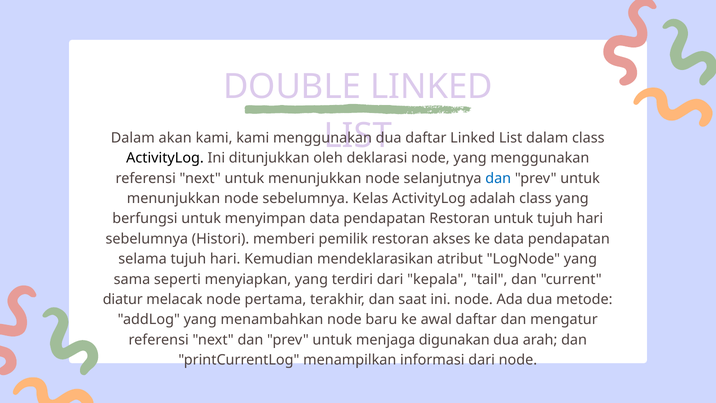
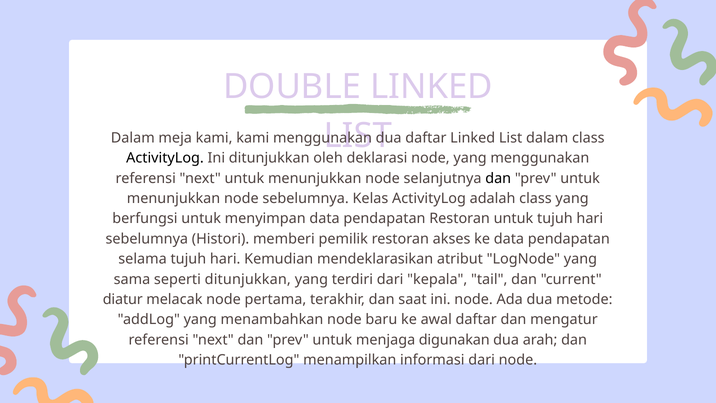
akan: akan -> meja (175, 138)
dan colour: blue -> black (498, 178)
seperti menyiapkan: menyiapkan -> ditunjukkan (248, 279)
